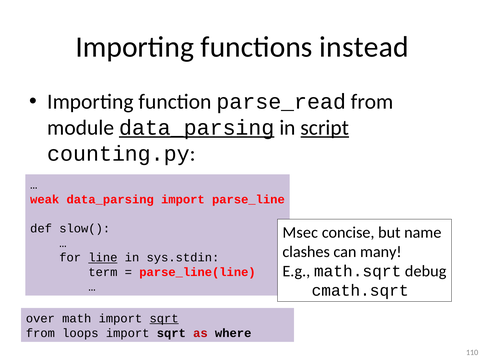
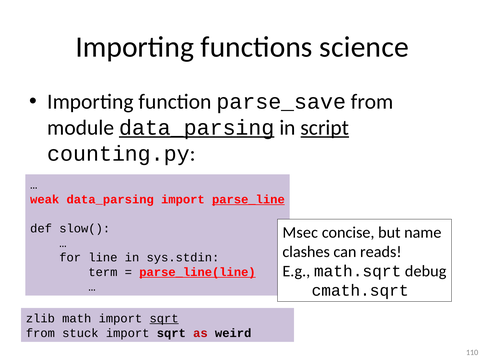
instead: instead -> science (364, 47)
parse_read: parse_read -> parse_save (281, 102)
parse_line underline: none -> present (248, 199)
many: many -> reads (381, 252)
line underline: present -> none (103, 257)
parse_line(line underline: none -> present (197, 272)
over: over -> zlib (40, 318)
loops: loops -> stuck (80, 333)
where: where -> weird (233, 333)
